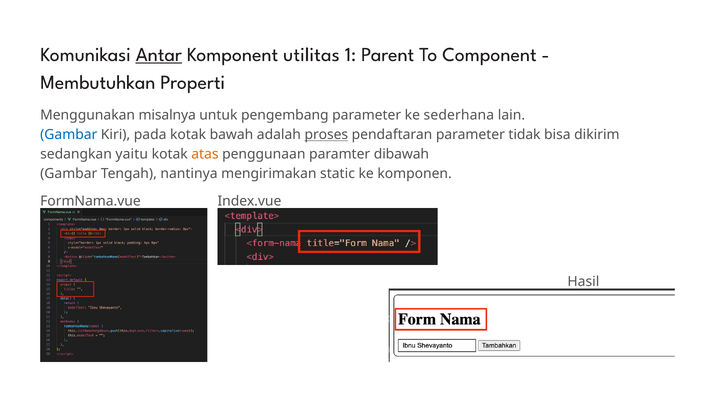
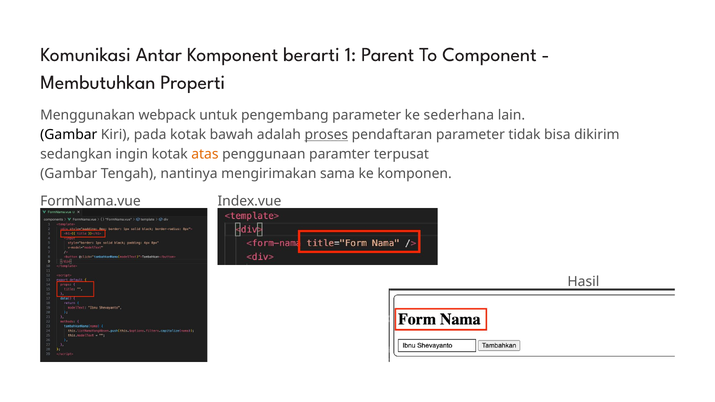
Antar underline: present -> none (159, 55)
utilitas: utilitas -> berarti (311, 55)
misalnya: misalnya -> webpack (167, 115)
Gambar colour: blue -> black (69, 135)
yaitu: yaitu -> ingin (132, 154)
dibawah: dibawah -> terpusat (401, 154)
static: static -> sama (338, 174)
